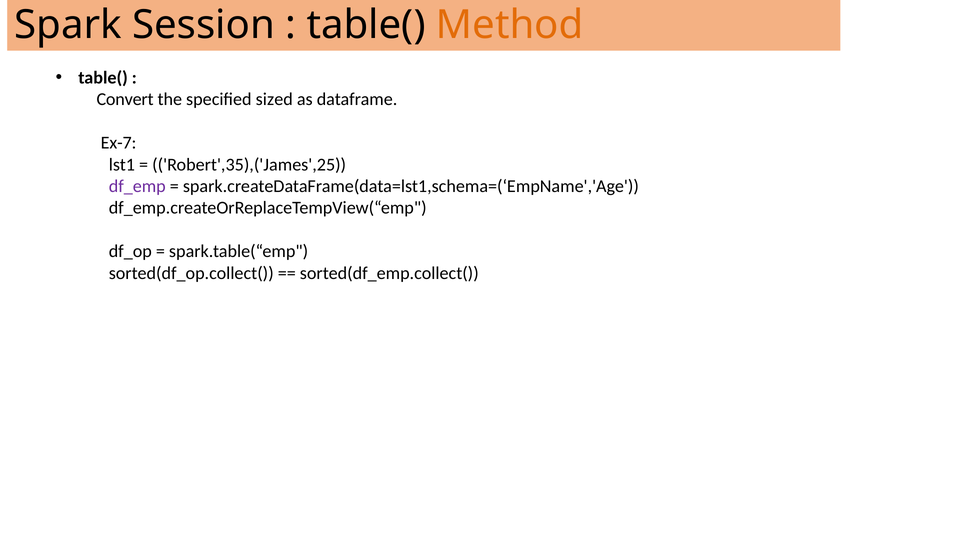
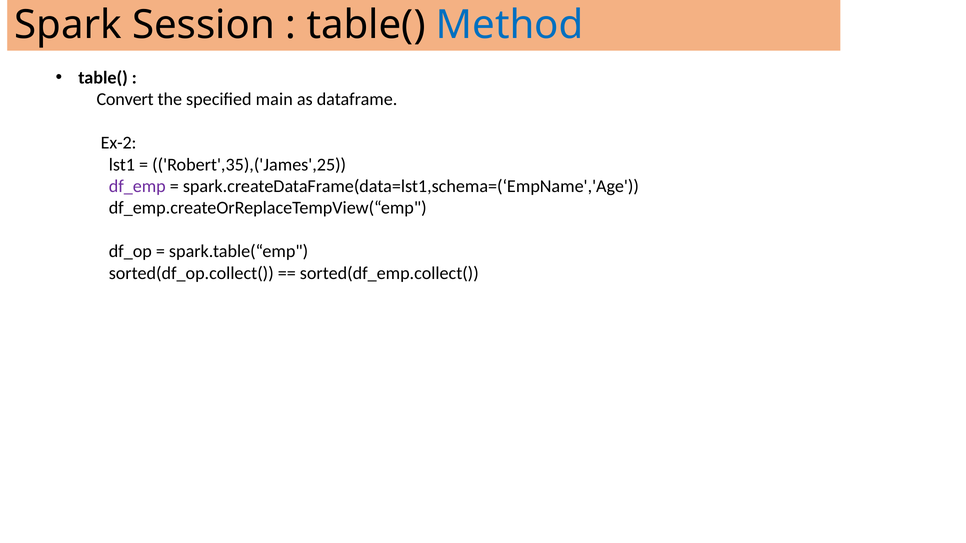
Method colour: orange -> blue (510, 25)
sized: sized -> main (274, 99)
Ex-7: Ex-7 -> Ex-2 (119, 143)
